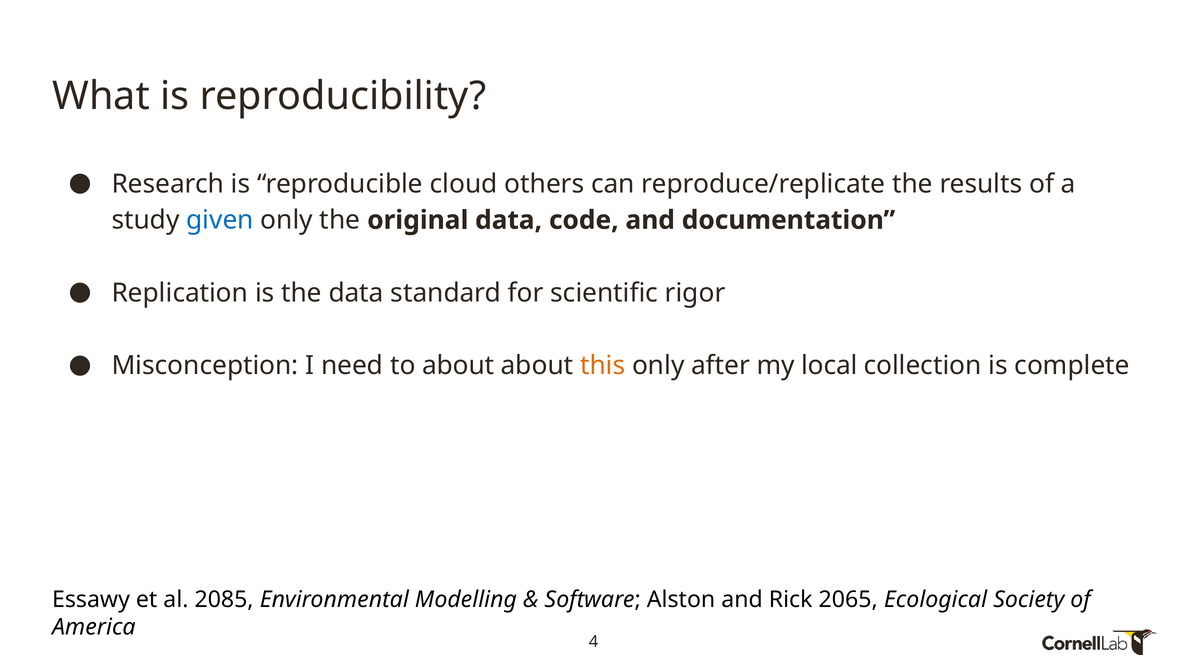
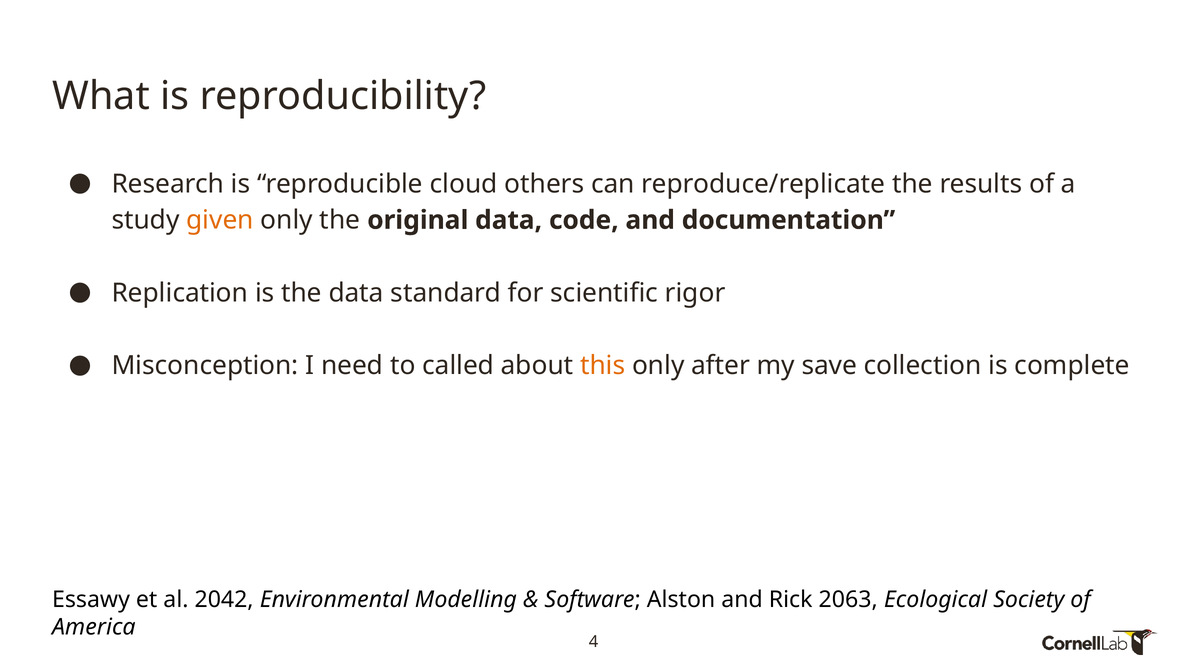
given colour: blue -> orange (220, 220)
to about: about -> called (458, 365)
local: local -> save (829, 365)
2085: 2085 -> 2042 (224, 599)
2065: 2065 -> 2063 (848, 599)
